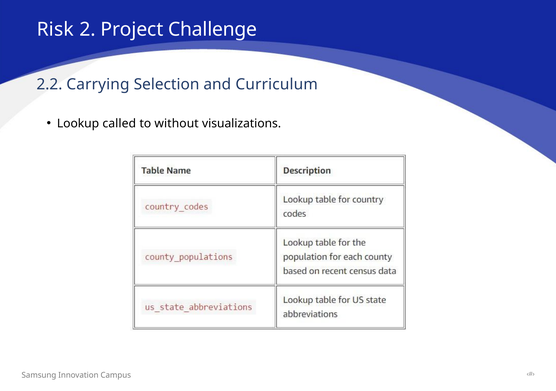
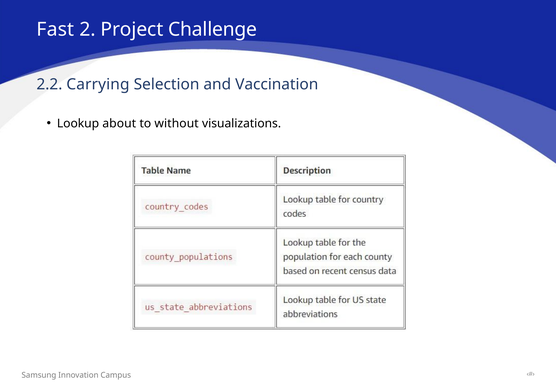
Risk: Risk -> Fast (55, 30)
Curriculum: Curriculum -> Vaccination (277, 84)
called: called -> about (119, 124)
